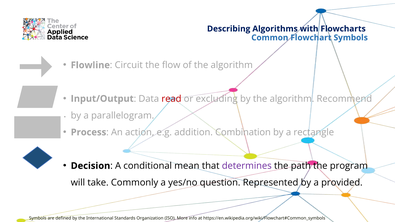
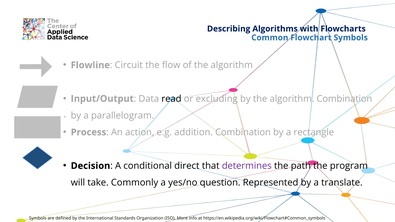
read colour: red -> black (171, 99)
algorithm Recommend: Recommend -> Combination (344, 99)
mean: mean -> direct (187, 166)
provided: provided -> translate (342, 183)
